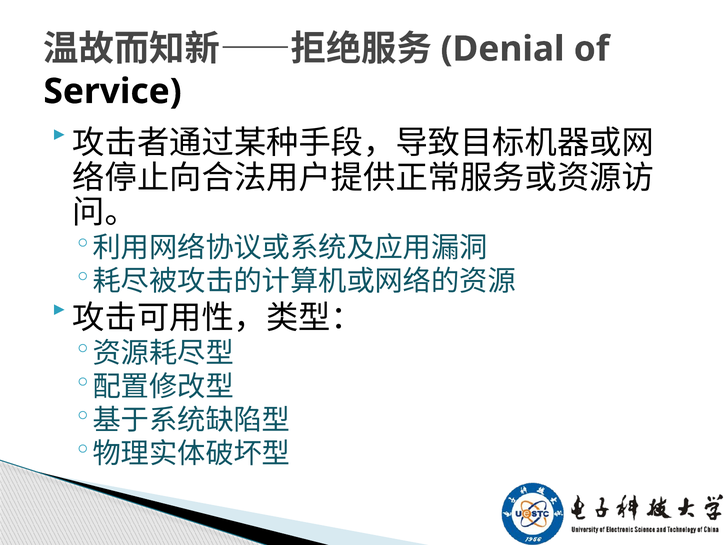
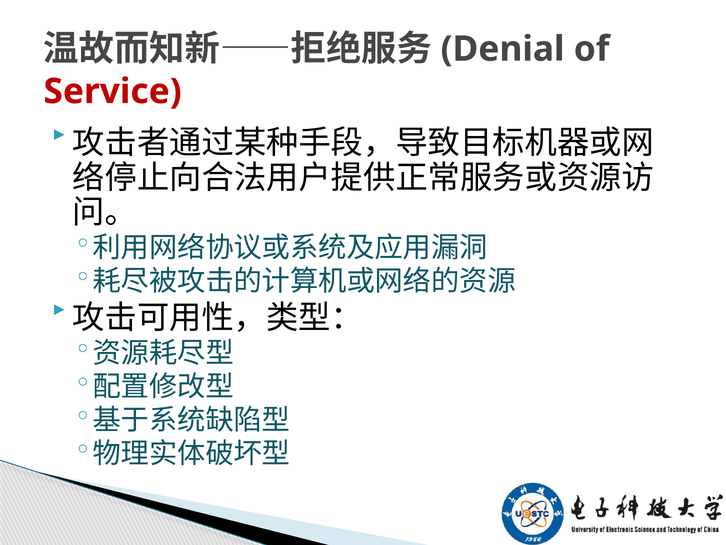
Service colour: black -> red (113, 91)
